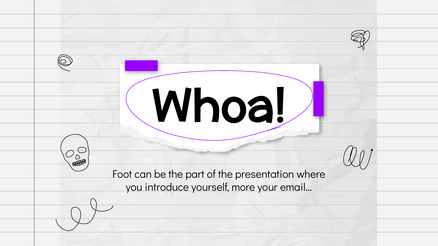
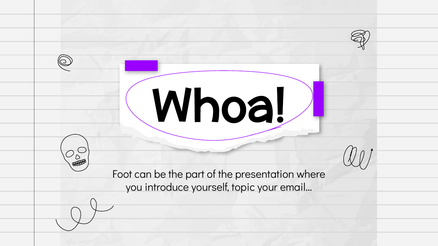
more: more -> topic (243, 188)
